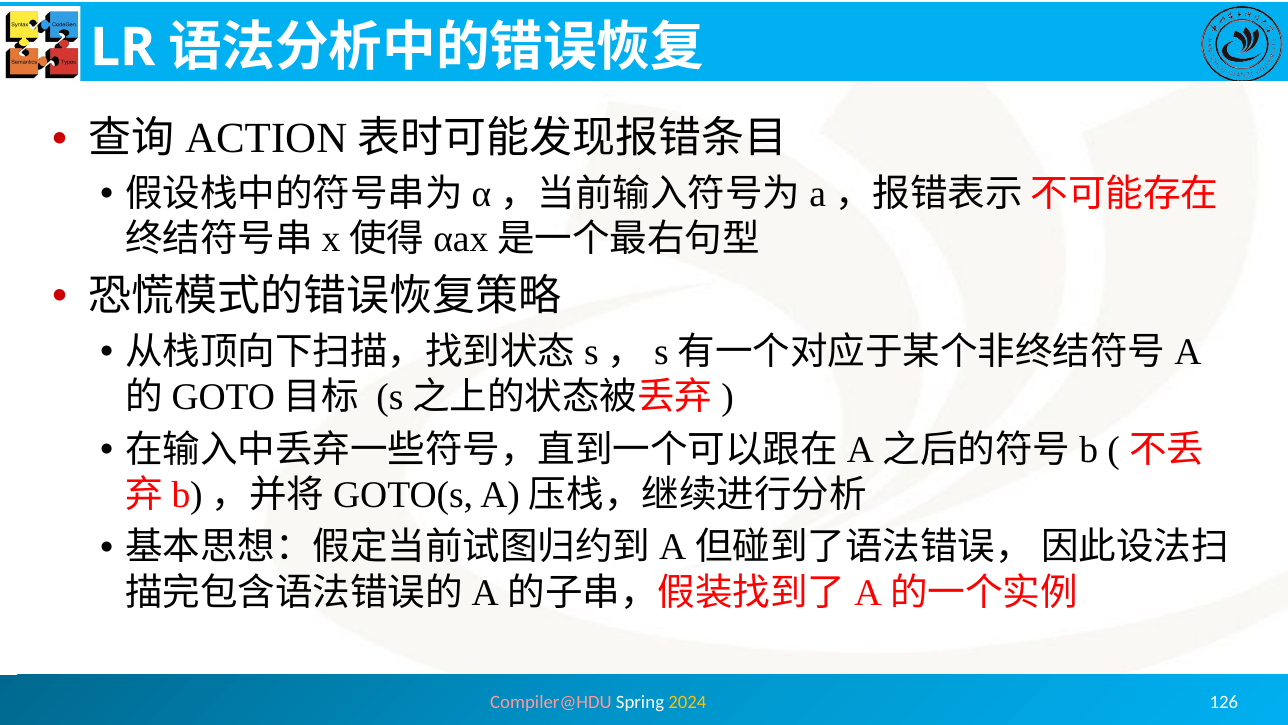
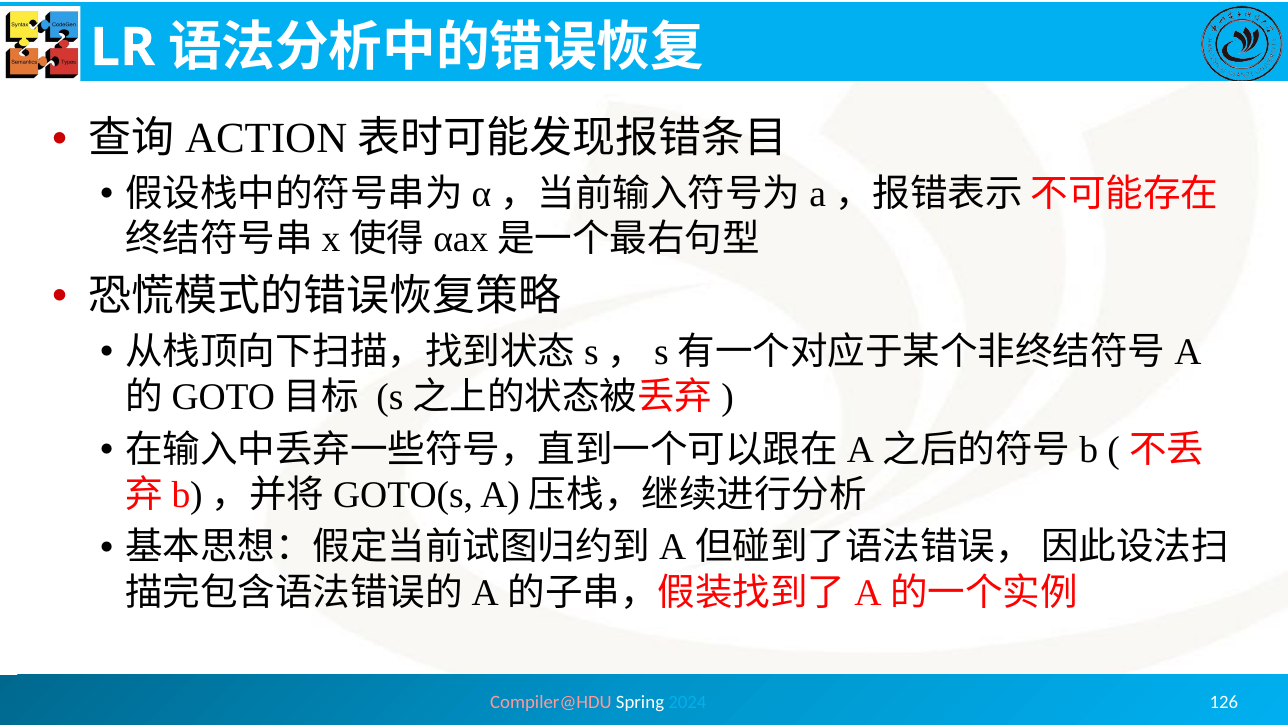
2024 colour: yellow -> light blue (687, 702)
